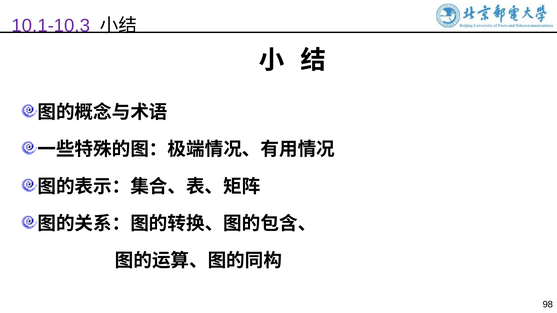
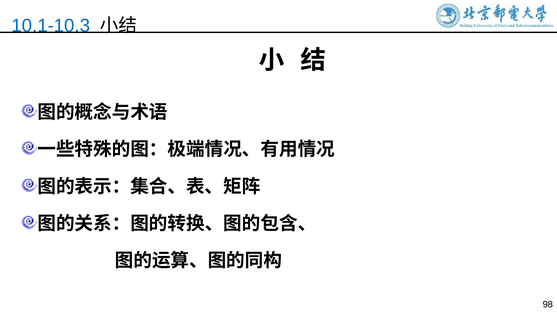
10.1-10.3 colour: purple -> blue (51, 26)
